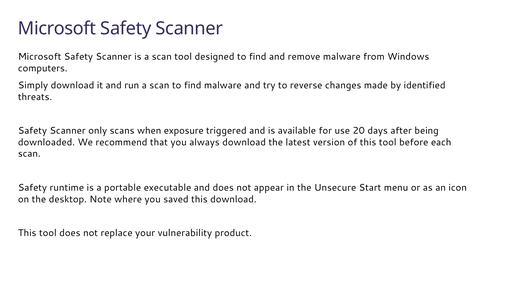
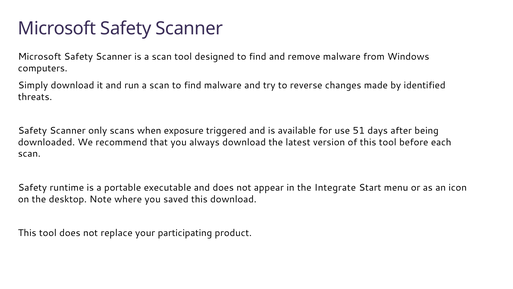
20: 20 -> 51 (359, 130)
Unsecure: Unsecure -> Integrate (335, 187)
vulnerability: vulnerability -> participating (185, 233)
